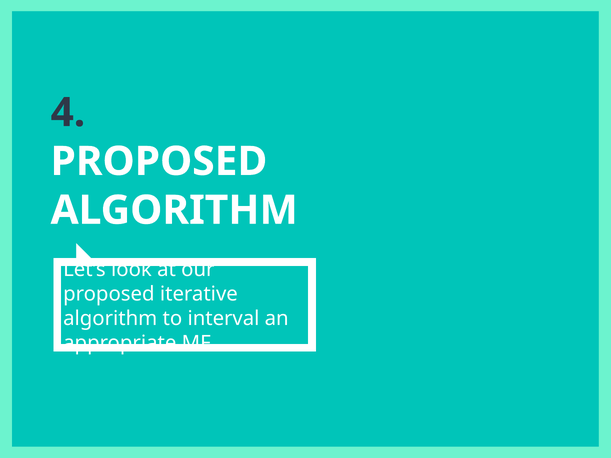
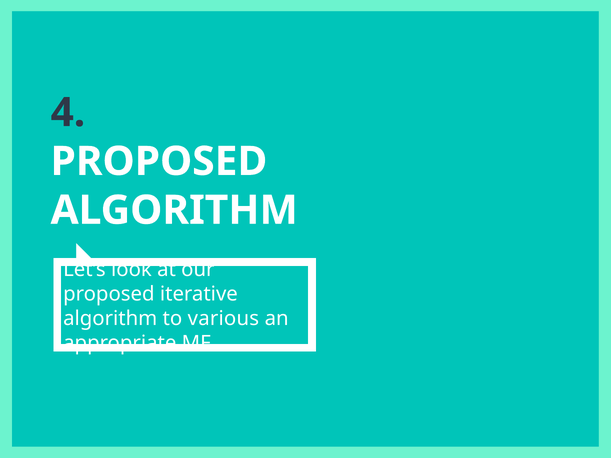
interval: interval -> various (223, 319)
